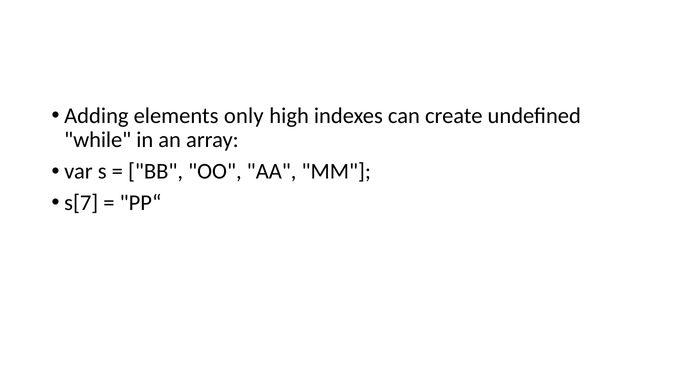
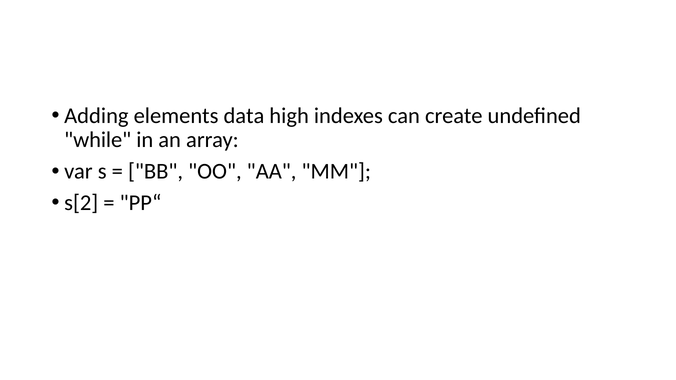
only: only -> data (244, 116)
s[7: s[7 -> s[2 (81, 203)
